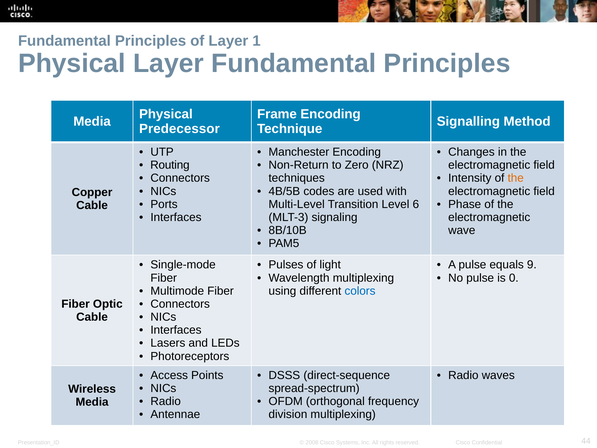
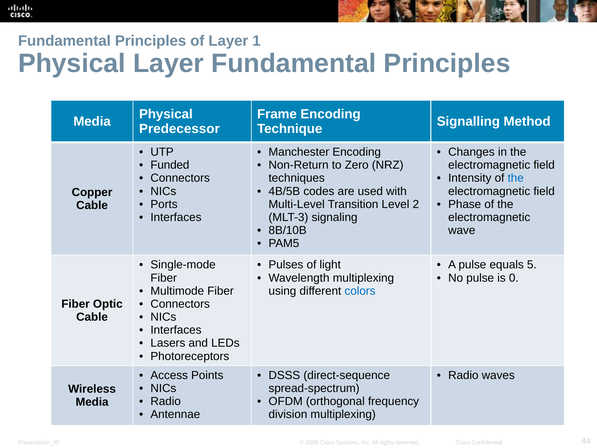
Routing: Routing -> Funded (170, 165)
the colour: orange -> blue (516, 178)
6: 6 -> 2 (416, 204)
9: 9 -> 5 (532, 265)
